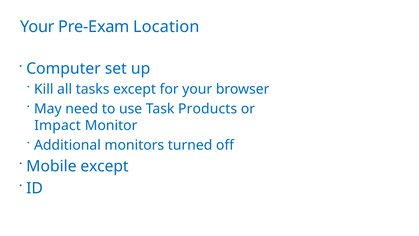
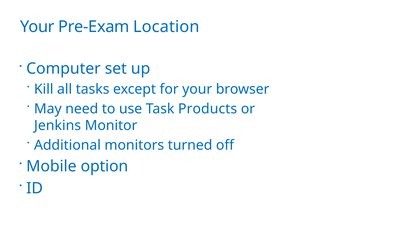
Impact: Impact -> Jenkins (58, 125)
Mobile except: except -> option (104, 166)
